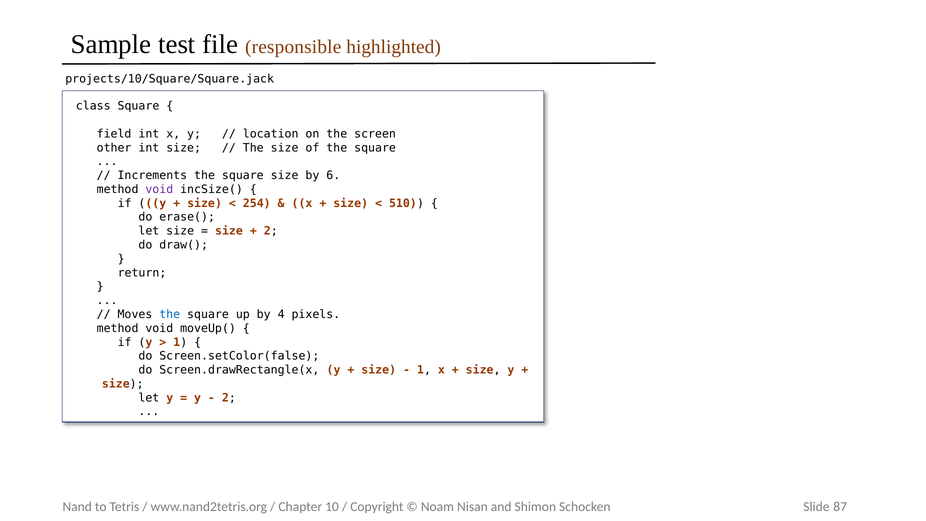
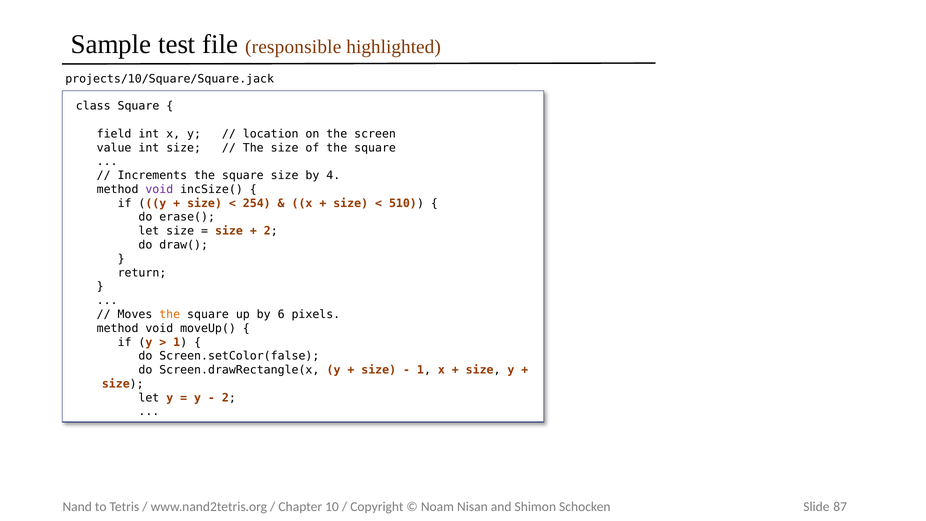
other: other -> value (114, 148)
6: 6 -> 4 (333, 175)
the colour: blue -> orange (170, 314)
4: 4 -> 6 (281, 314)
